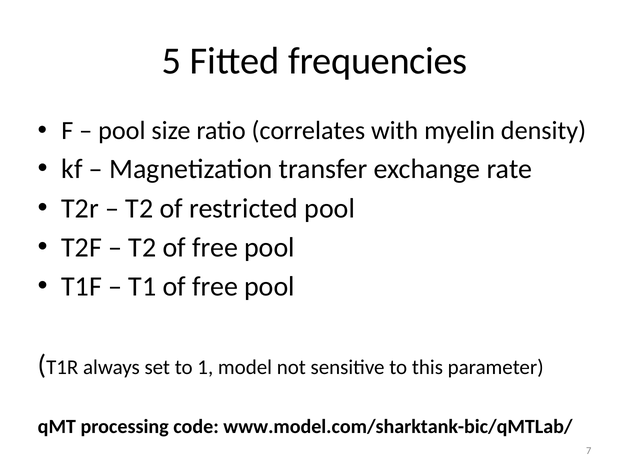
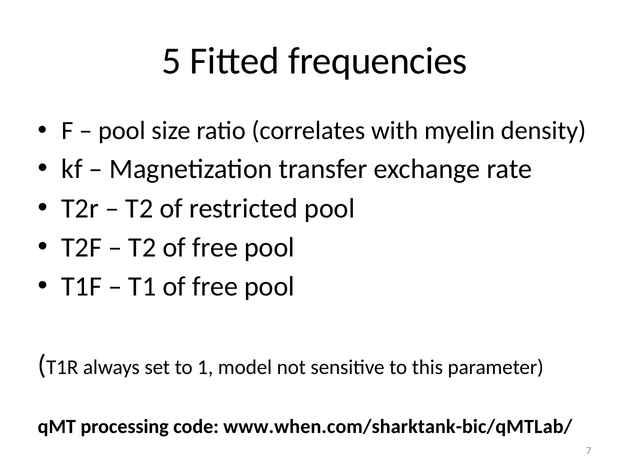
www.model.com/sharktank-bic/qMTLab/: www.model.com/sharktank-bic/qMTLab/ -> www.when.com/sharktank-bic/qMTLab/ (398, 427)
